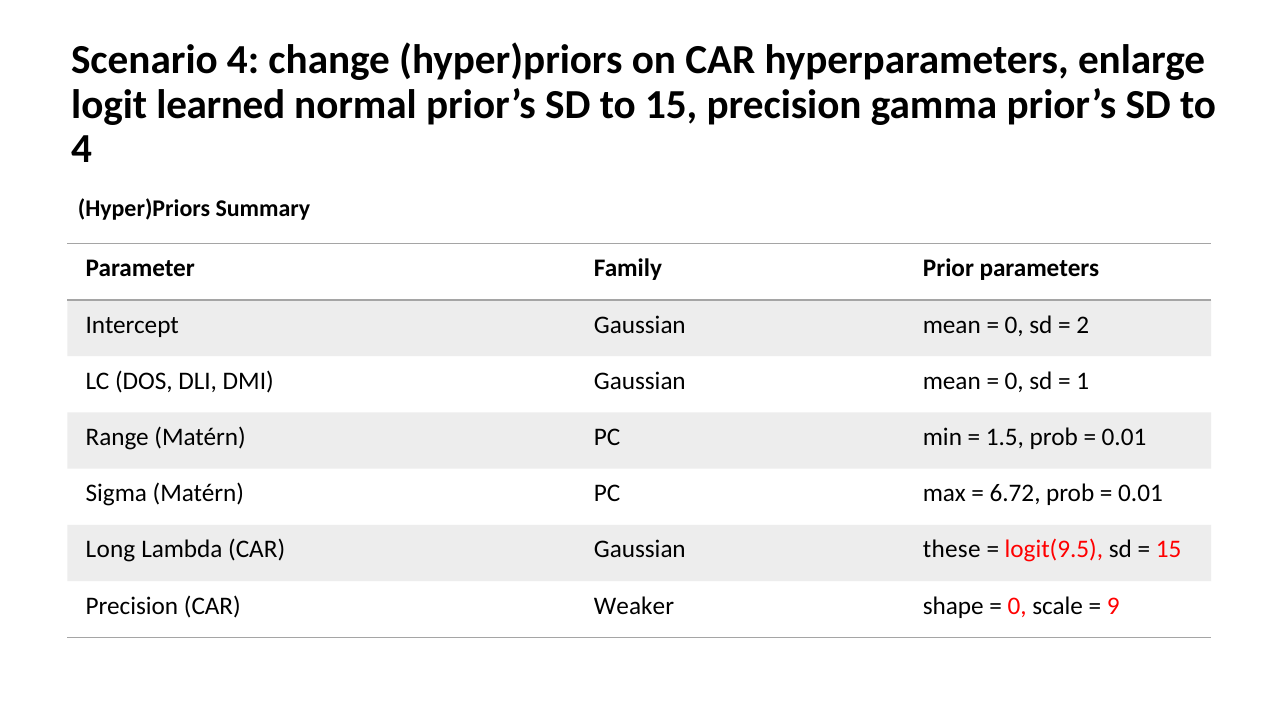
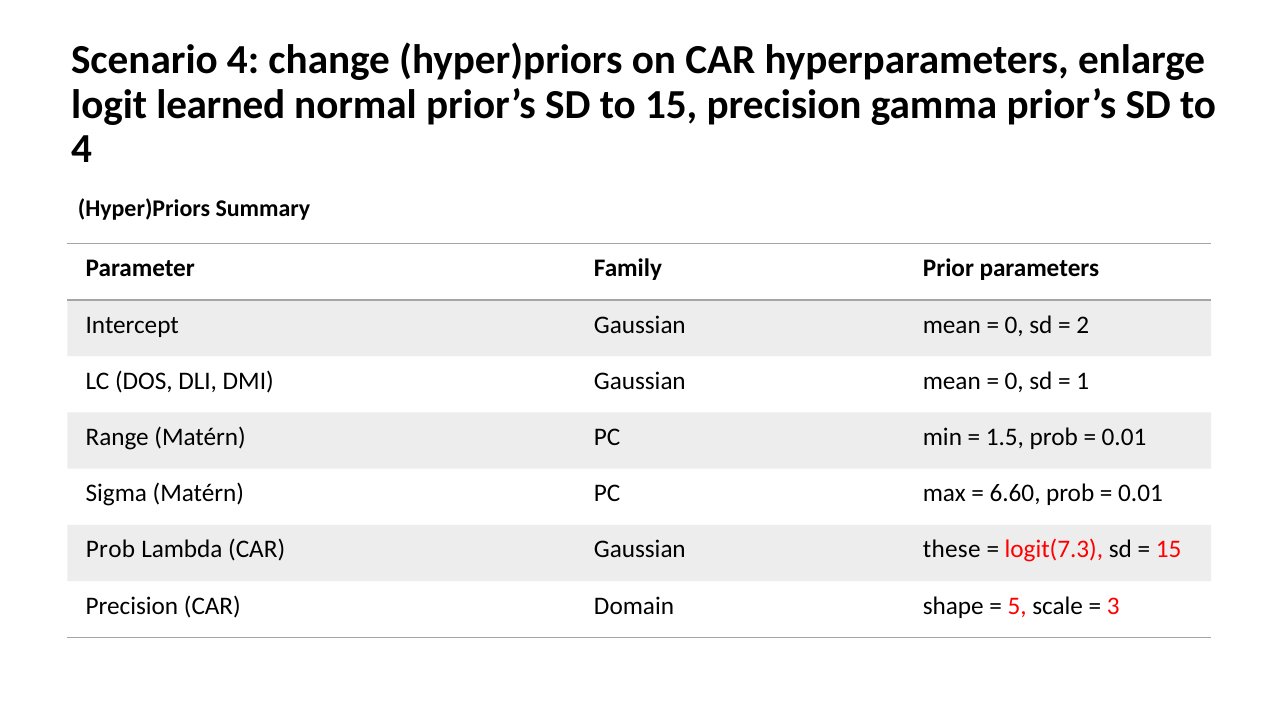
6.72: 6.72 -> 6.60 (1015, 493)
Long: Long -> Prob (111, 549)
logit(9.5: logit(9.5 -> logit(7.3 (1054, 549)
Weaker: Weaker -> Domain (634, 606)
0: 0 -> 5 (1017, 606)
9: 9 -> 3 (1113, 606)
